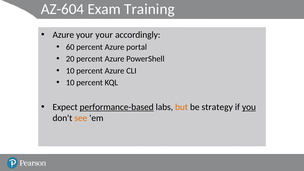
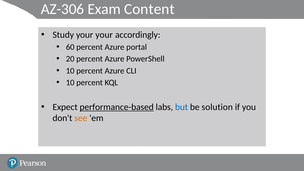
AZ-604: AZ-604 -> AZ-306 (63, 9)
Training: Training -> Content (149, 9)
Azure: Azure -> Study (63, 35)
but colour: orange -> blue (182, 107)
strategy: strategy -> solution (217, 107)
you underline: present -> none (249, 107)
